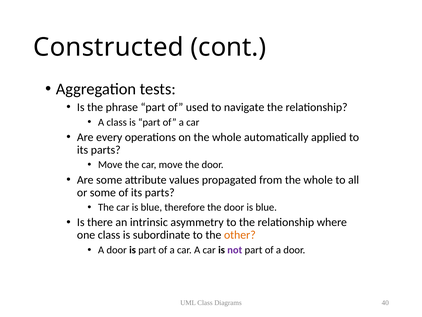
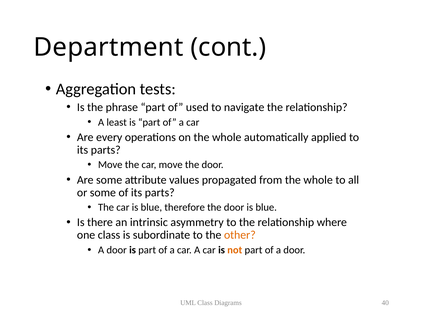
Constructed: Constructed -> Department (108, 47)
A class: class -> least (117, 122)
not colour: purple -> orange (235, 250)
